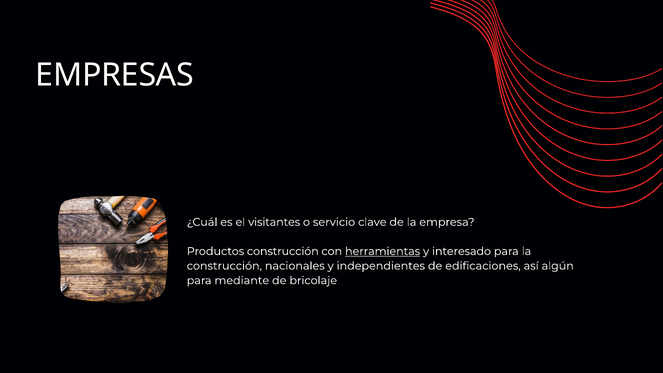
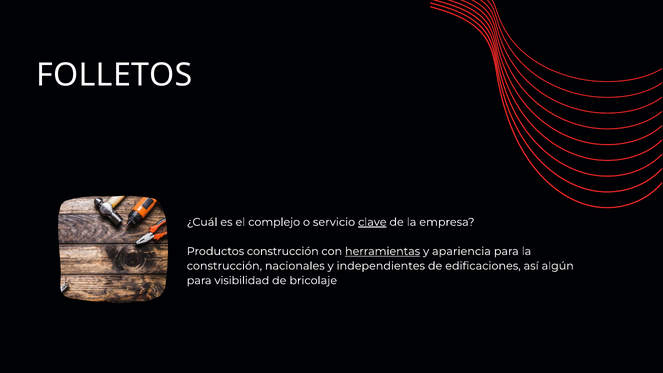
EMPRESAS: EMPRESAS -> FOLLETOS (114, 75)
visitantes: visitantes -> complejo (274, 222)
clave underline: none -> present (372, 222)
interesado: interesado -> apariencia (461, 251)
mediante: mediante -> visibilidad (242, 280)
